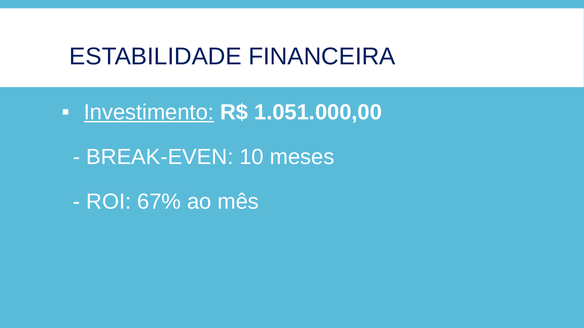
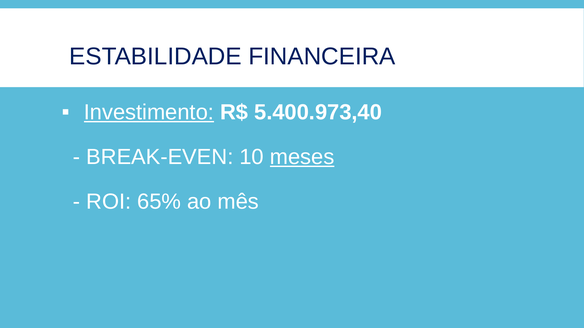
1.051.000,00: 1.051.000,00 -> 5.400.973,40 (318, 112)
meses underline: none -> present (302, 157)
67%: 67% -> 65% (159, 202)
